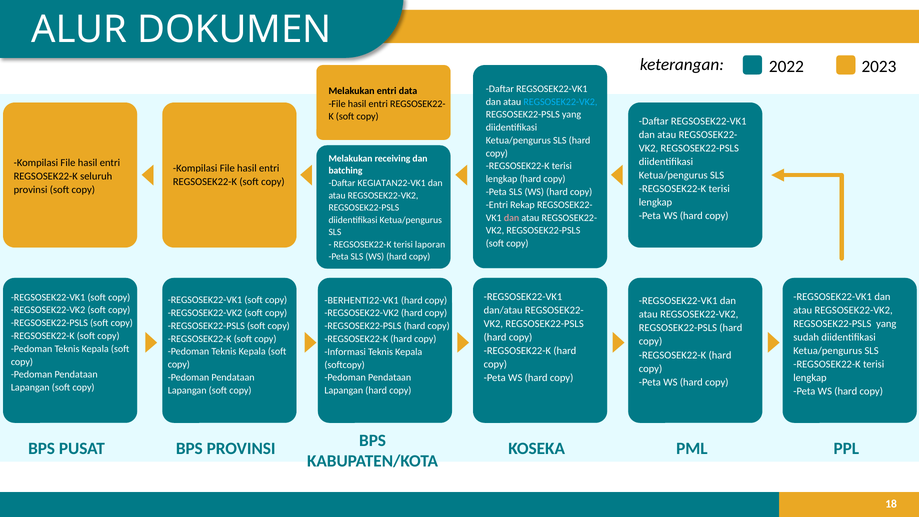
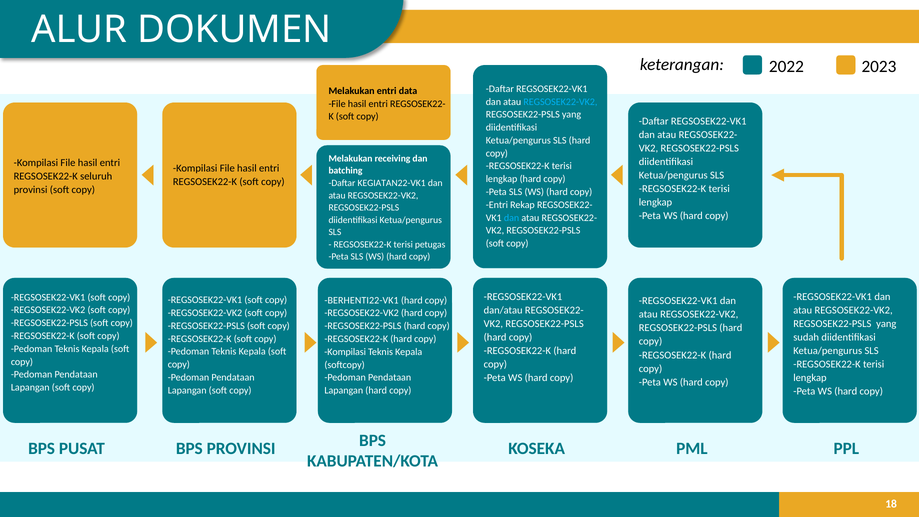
dan colour: pink -> light blue (512, 218)
laporan: laporan -> petugas (430, 245)
Informasi: Informasi -> Kompilasi (345, 352)
